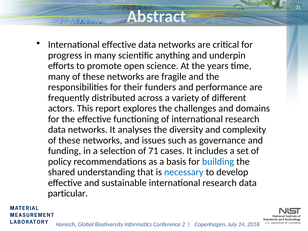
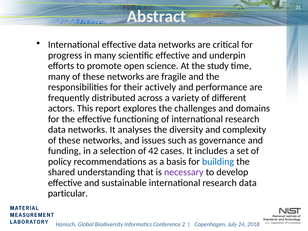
scientific anything: anything -> effective (173, 55)
years: years -> study (218, 66)
funders: funders -> actively (160, 87)
71: 71 -> 42 (153, 151)
necessary colour: blue -> purple (184, 172)
